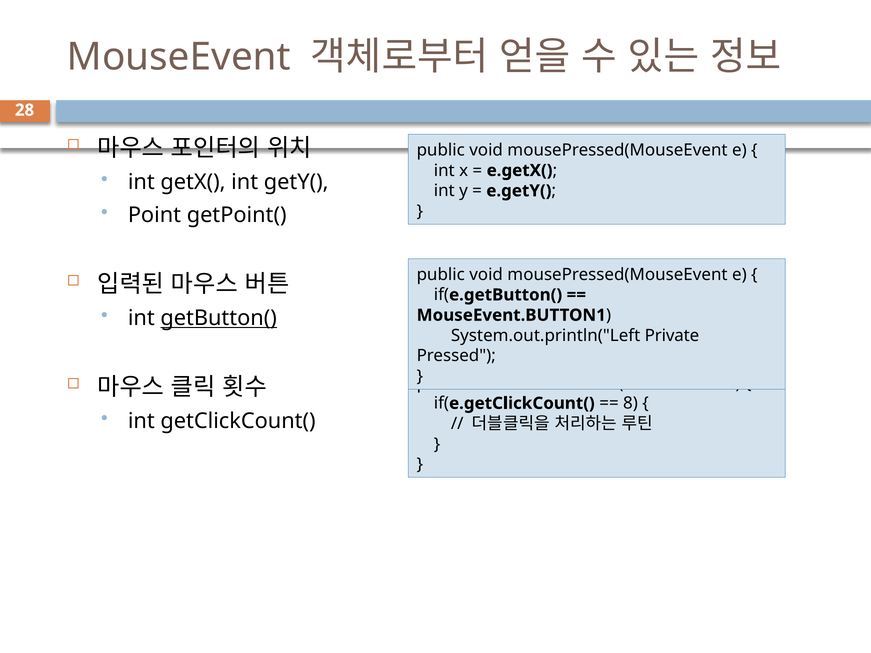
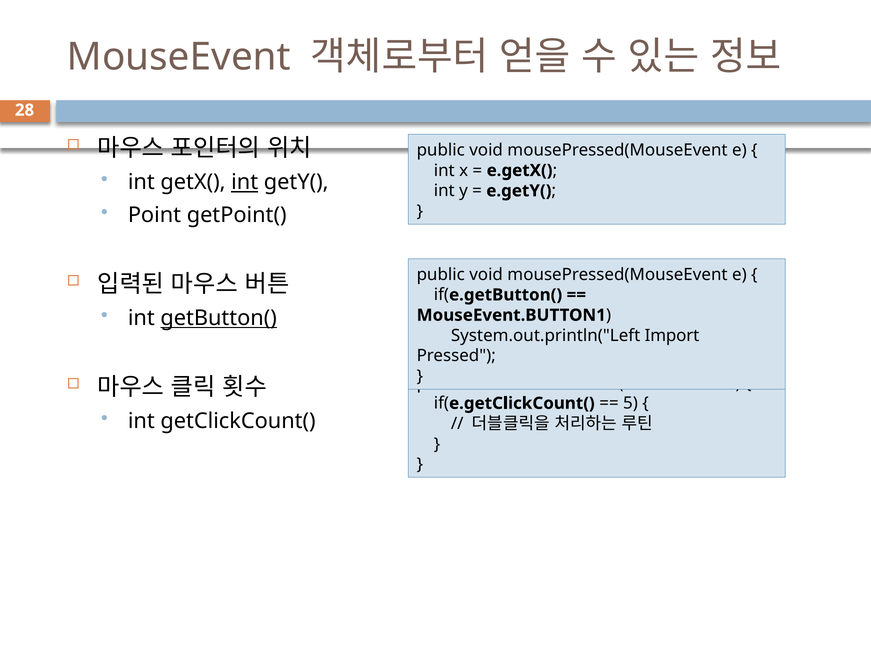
int underline: none -> present (245, 182)
Private: Private -> Import (672, 336)
8: 8 -> 5 (630, 403)
